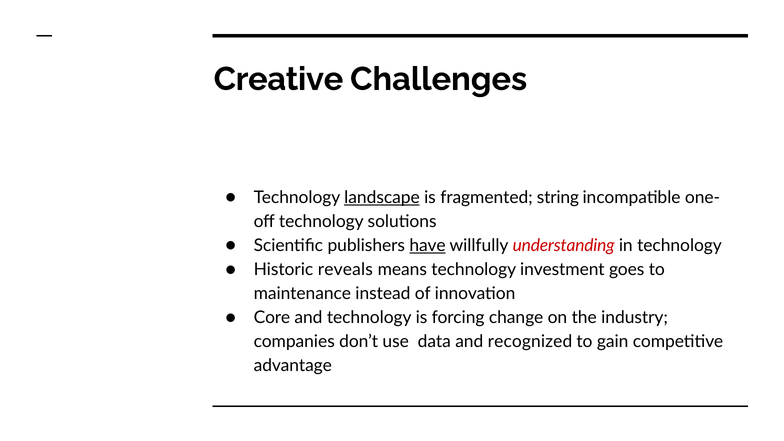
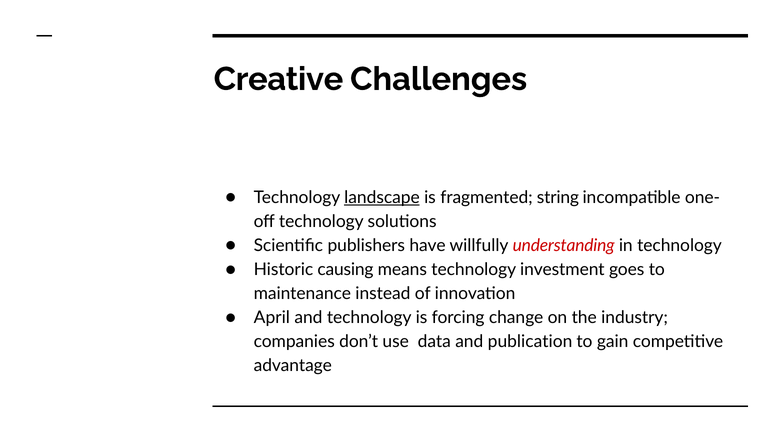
have underline: present -> none (428, 246)
reveals: reveals -> causing (345, 270)
Core: Core -> April (272, 318)
recognized: recognized -> publication (530, 342)
